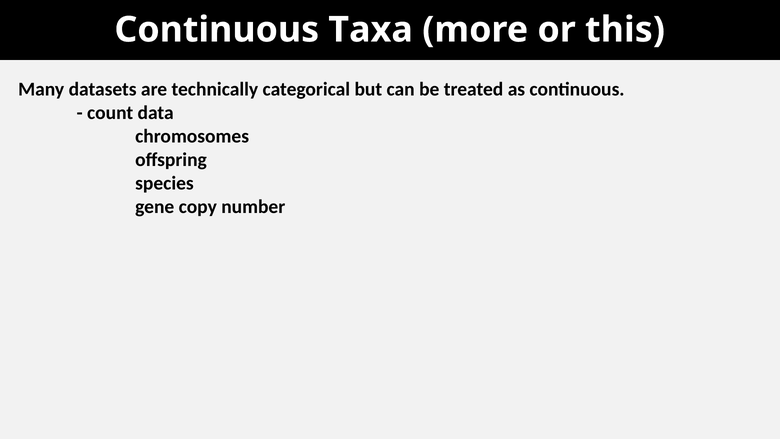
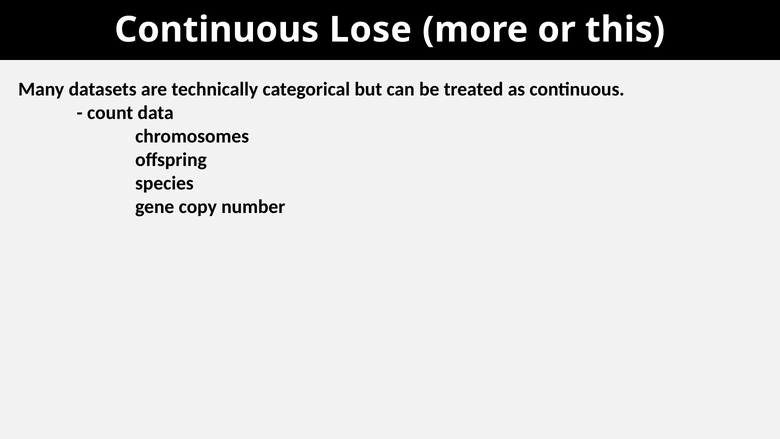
Taxa: Taxa -> Lose (370, 30)
